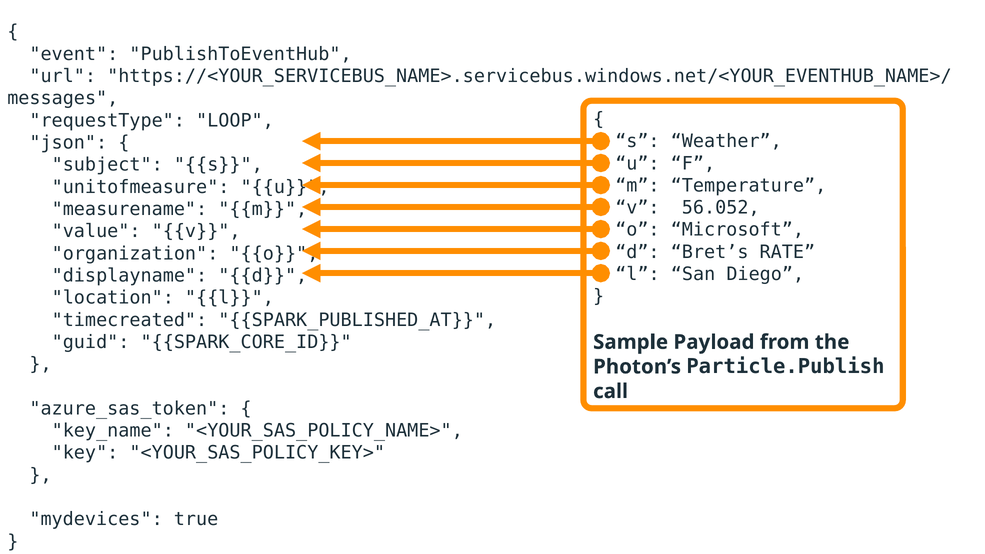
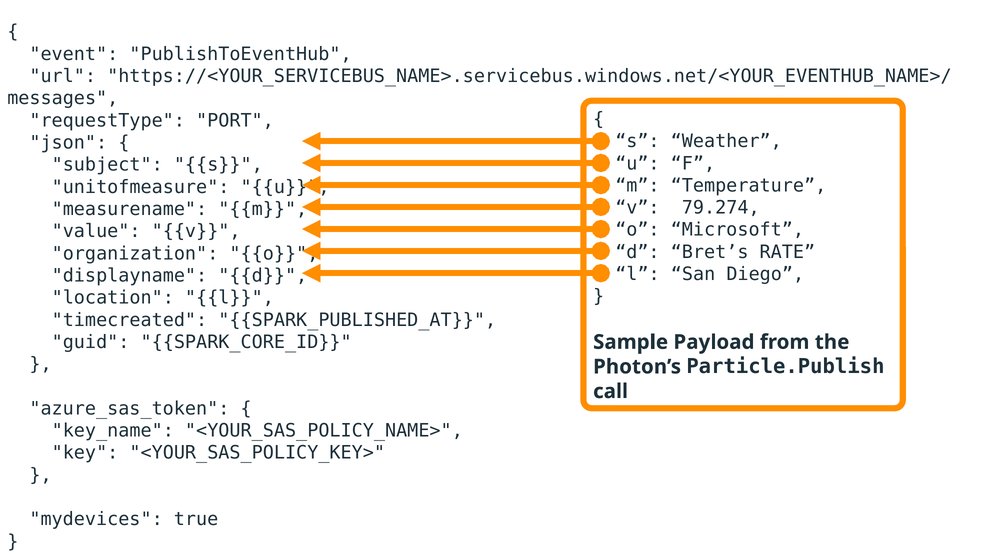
LOOP: LOOP -> PORT (235, 121)
56.052: 56.052 -> 79.274 (721, 208)
